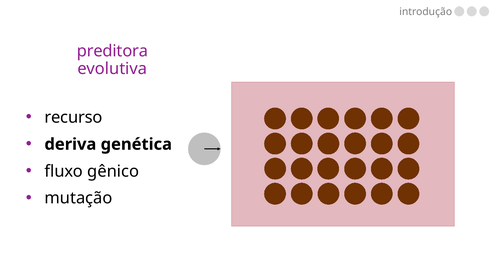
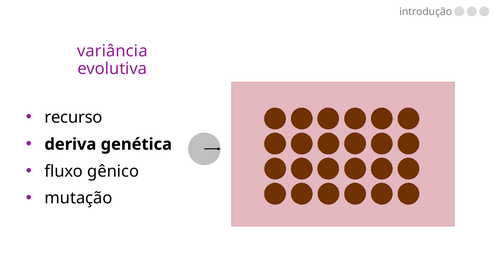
preditora: preditora -> variância (112, 51)
